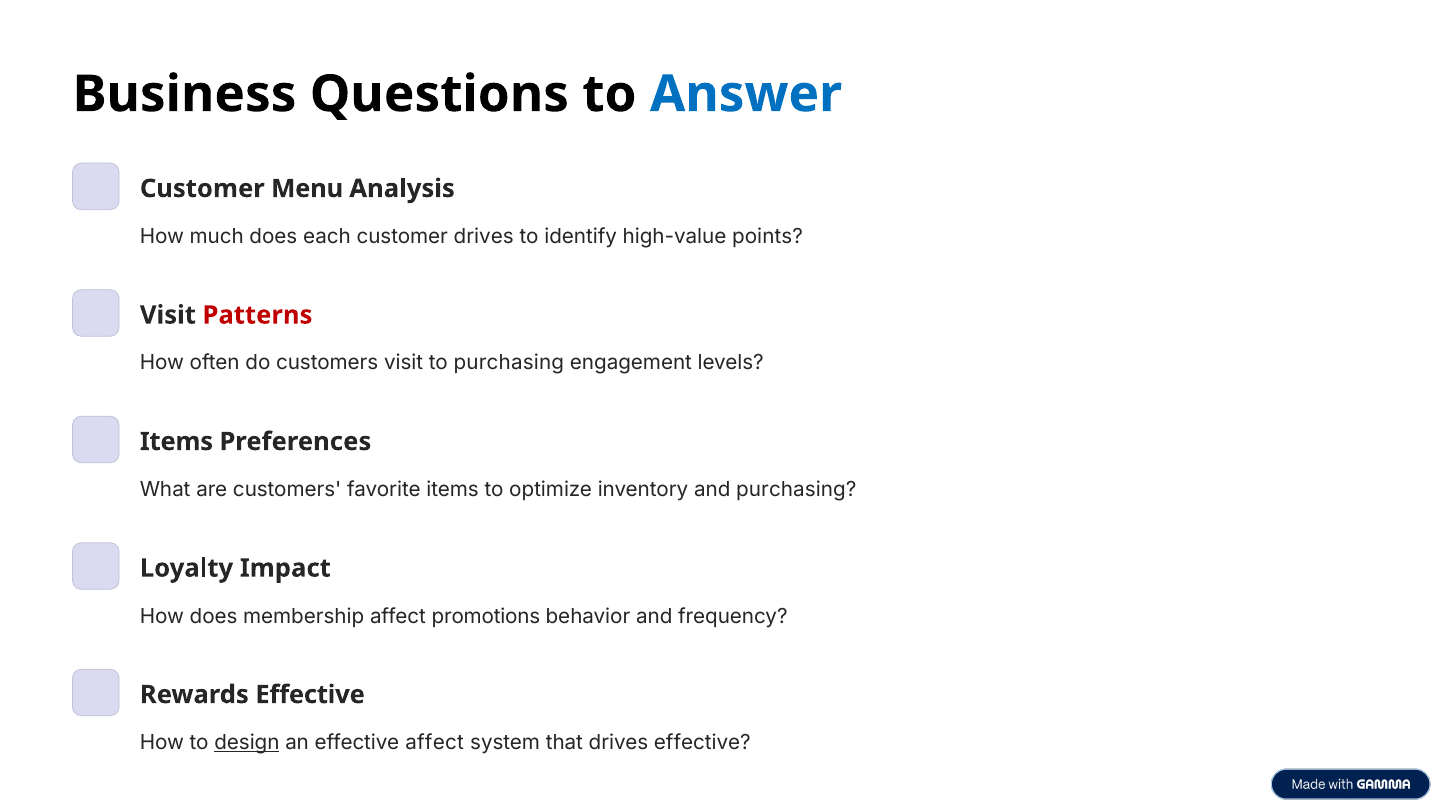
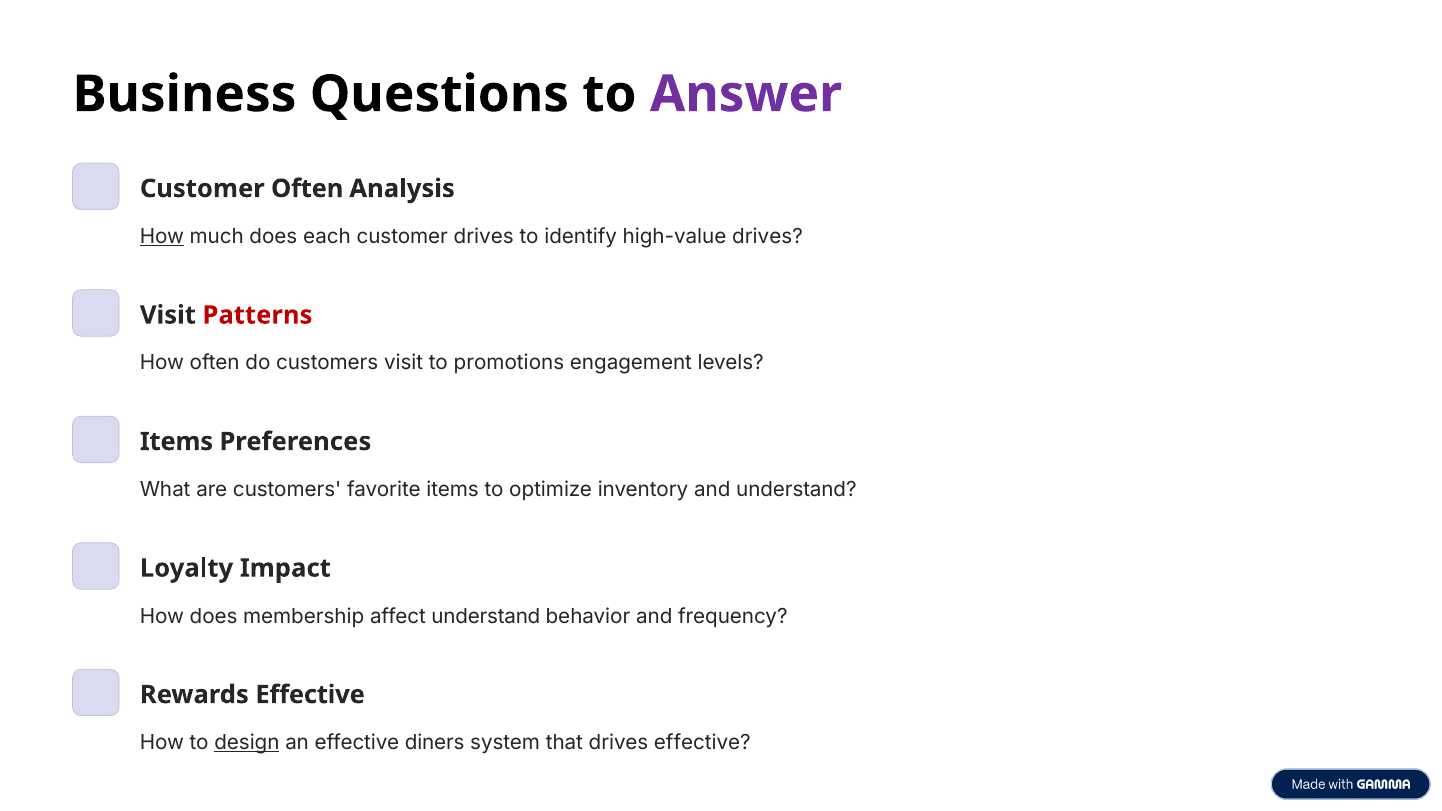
Answer colour: blue -> purple (746, 94)
Customer Menu: Menu -> Often (307, 189)
How underline: none -> present (162, 237)
high-value points: points -> drives (767, 237)
to purchasing: purchasing -> promotions (509, 363)
and purchasing: purchasing -> understand (796, 490)
affect promotions: promotions -> understand (486, 616)
effective affect: affect -> diners (435, 743)
